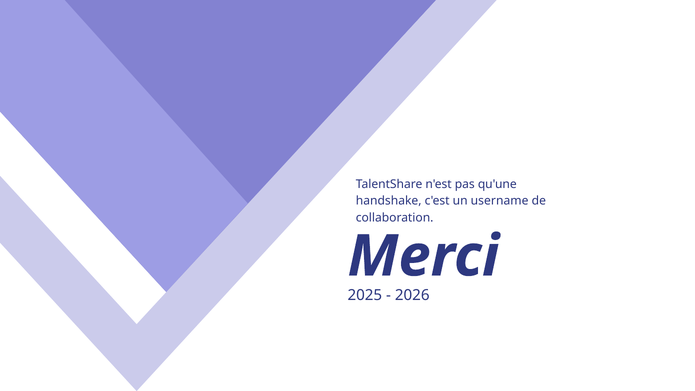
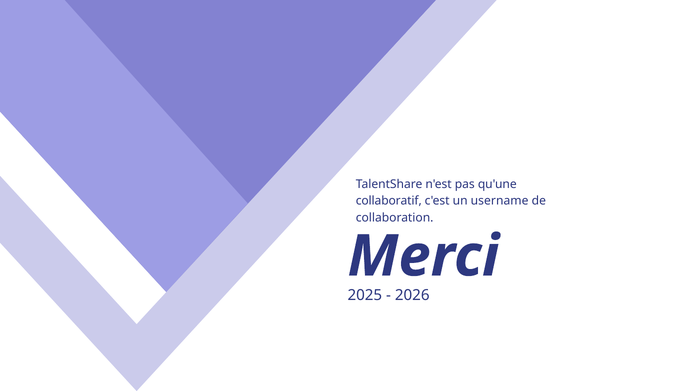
handshake: handshake -> collaboratif (389, 201)
